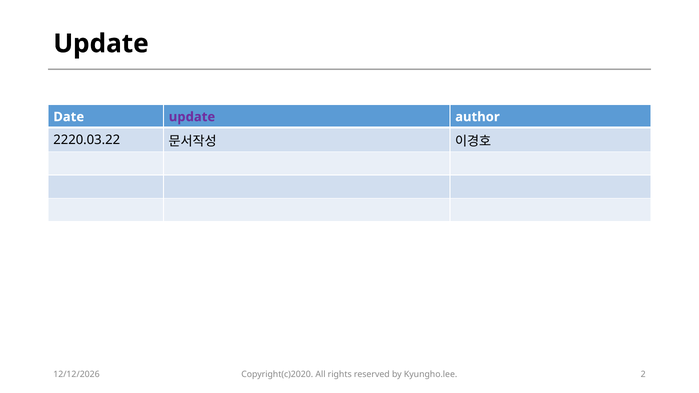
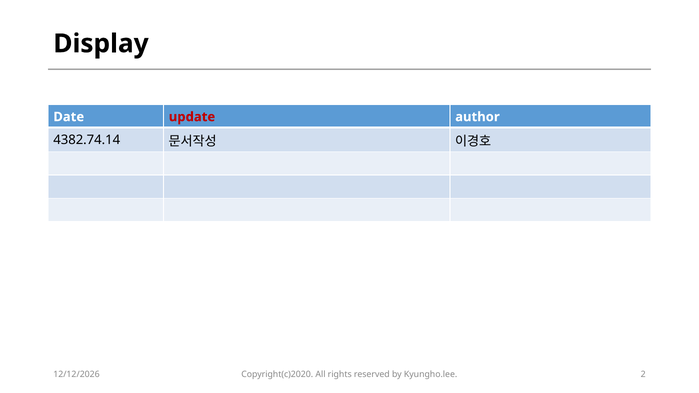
Update: Update -> Display (101, 44)
update colour: purple -> red (192, 117)
2220.03.22: 2220.03.22 -> 4382.74.14 (87, 140)
